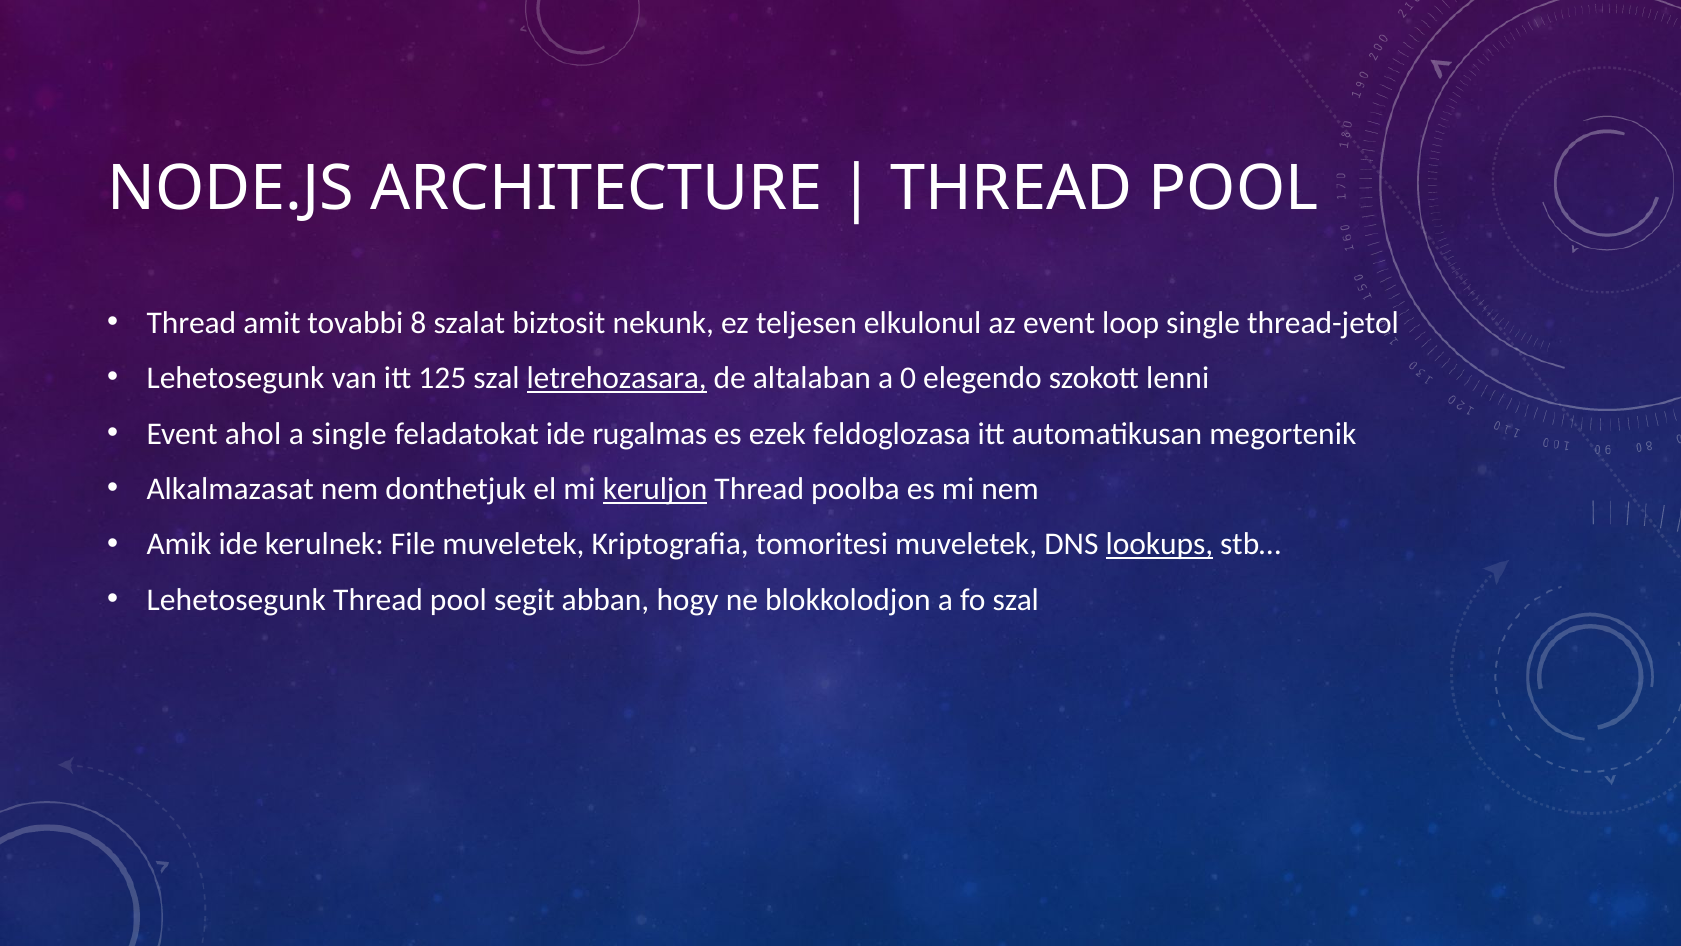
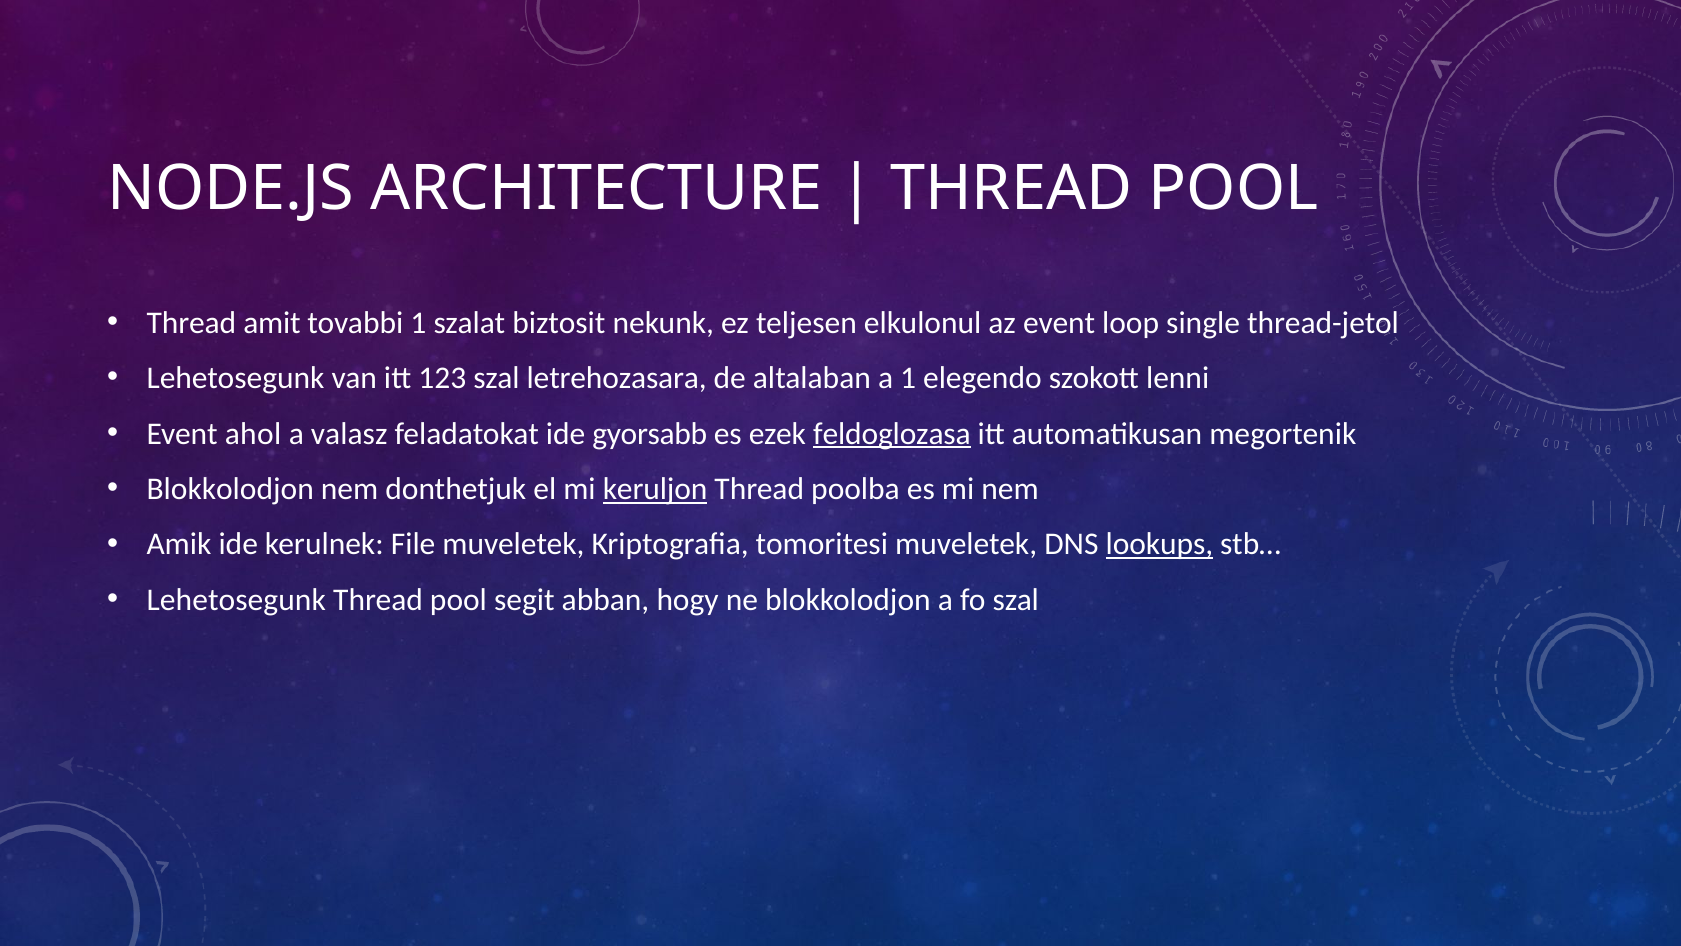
tovabbi 8: 8 -> 1 (418, 323)
125: 125 -> 123 (442, 378)
letrehozasara underline: present -> none (617, 378)
a 0: 0 -> 1 (908, 378)
a single: single -> valasz (349, 433)
rugalmas: rugalmas -> gyorsabb (650, 433)
feldoglozasa underline: none -> present (892, 433)
Alkalmazasat: Alkalmazasat -> Blokkolodjon (230, 489)
